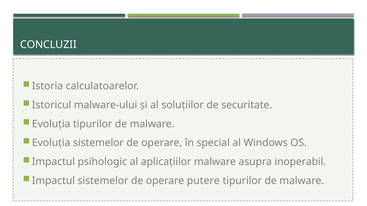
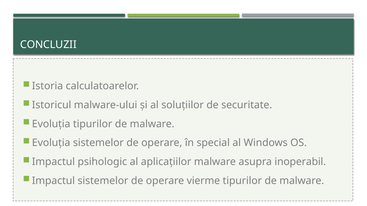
putere: putere -> vierme (203, 181)
